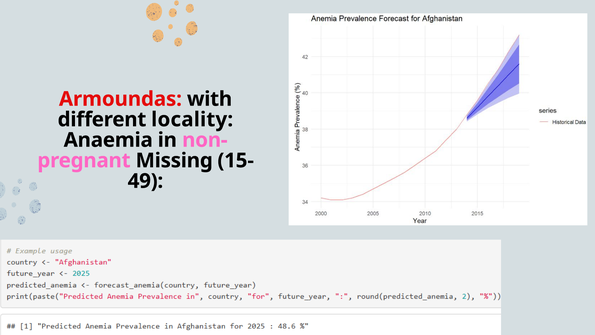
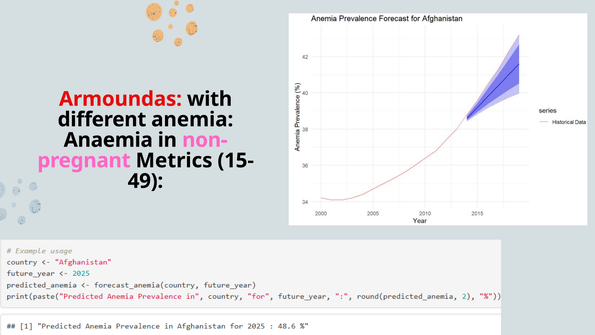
locality: locality -> anemia (192, 119)
Missing: Missing -> Metrics (174, 160)
